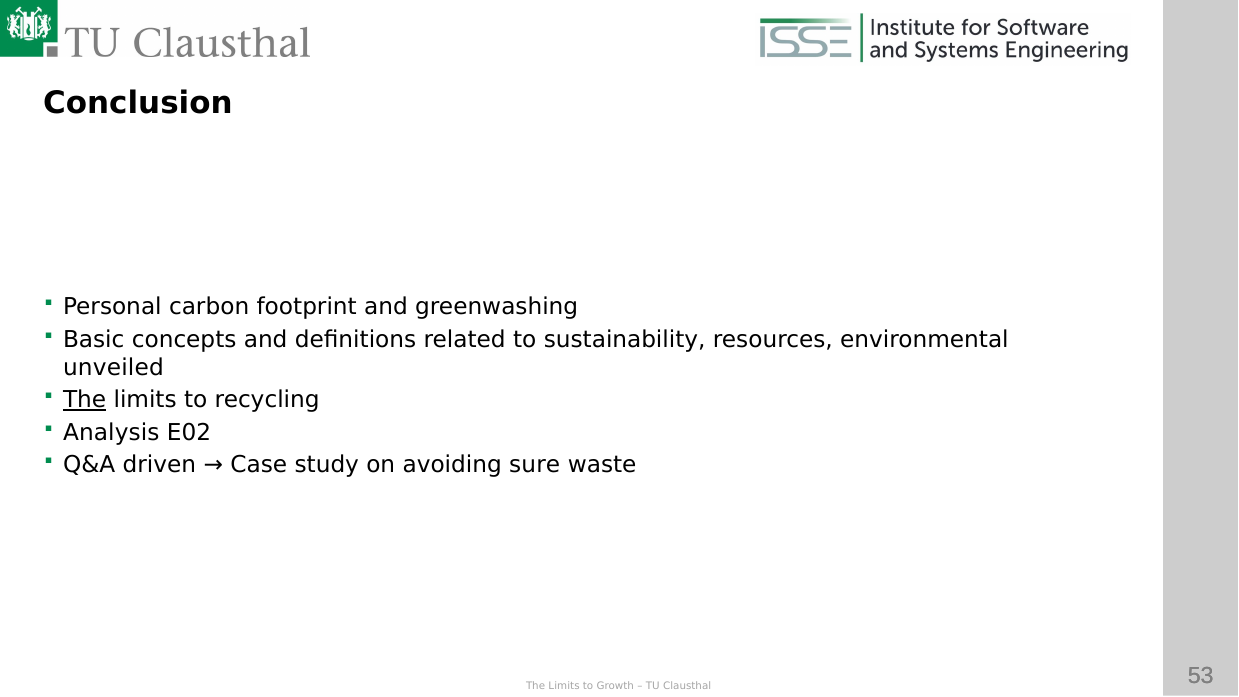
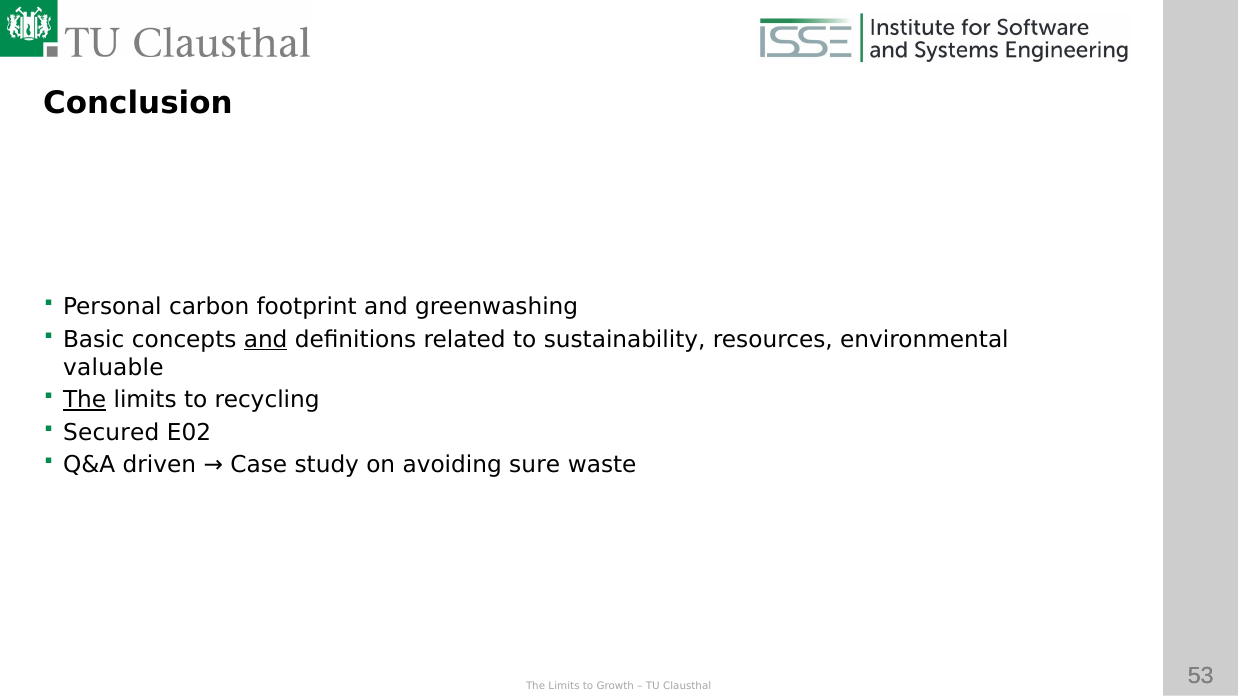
and underline: none -> present (266, 340)
unveiled: unveiled -> valuable (113, 367)
Analysis: Analysis -> Secured (111, 432)
